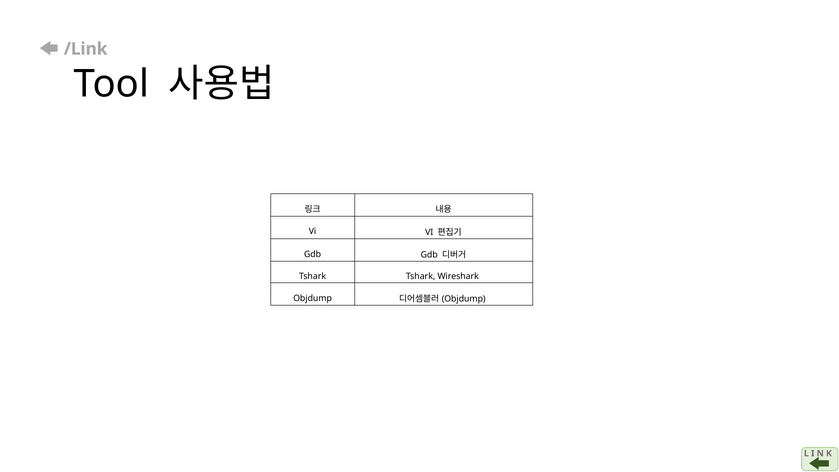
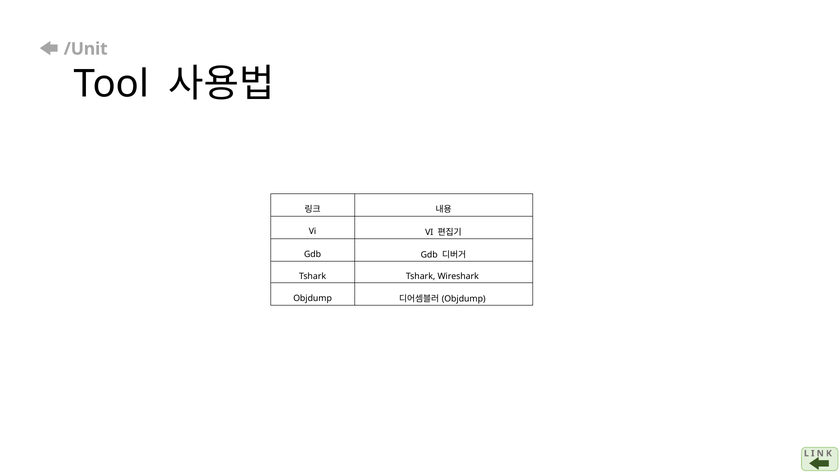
/Link: /Link -> /Unit (86, 49)
